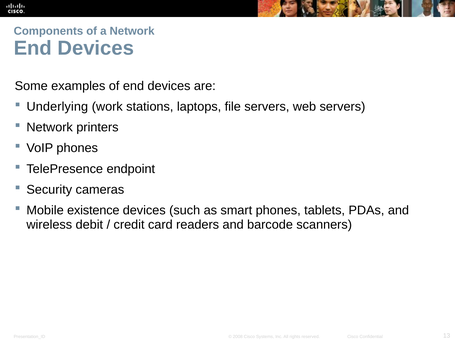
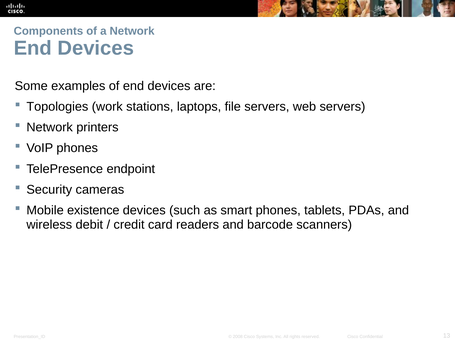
Underlying: Underlying -> Topologies (57, 107)
